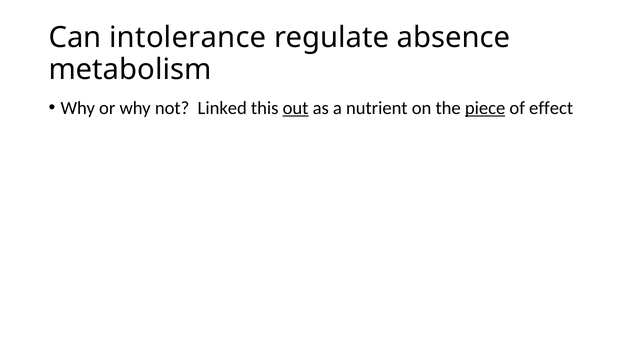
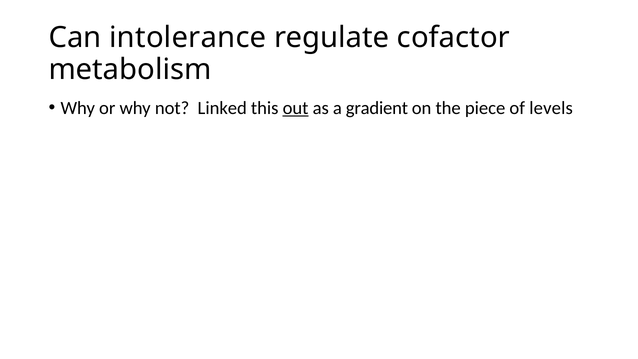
absence: absence -> cofactor (453, 38)
nutrient: nutrient -> gradient (377, 108)
piece underline: present -> none (485, 108)
effect: effect -> levels (551, 108)
